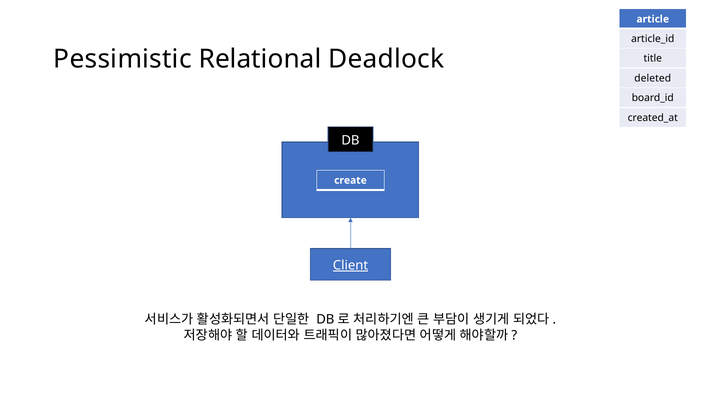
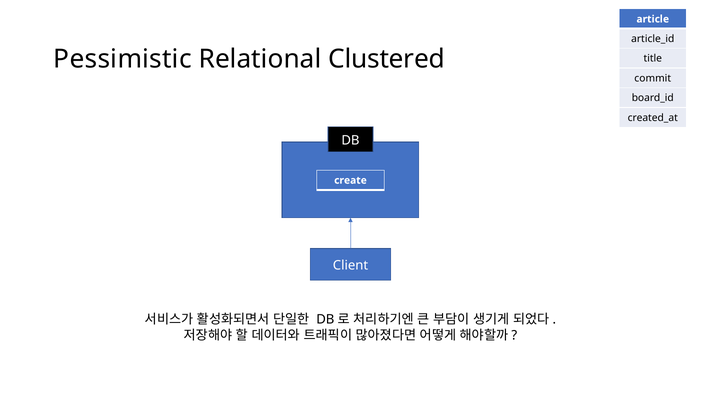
Deadlock: Deadlock -> Clustered (387, 59)
deleted: deleted -> commit (653, 78)
Client underline: present -> none (350, 265)
